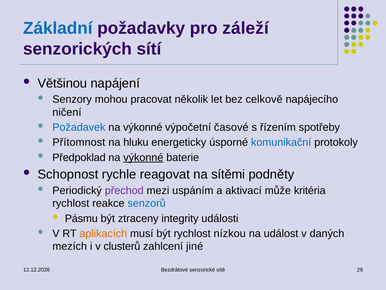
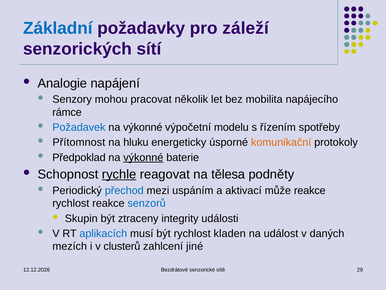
Většinou: Většinou -> Analogie (62, 83)
celkově: celkově -> mobilita (264, 99)
ničení: ničení -> rámce (67, 112)
časové: časové -> modelu (231, 127)
komunikační colour: blue -> orange (281, 142)
rychle underline: none -> present (119, 174)
sítěmi: sítěmi -> tělesa (228, 174)
přechod colour: purple -> blue (124, 190)
může kritéria: kritéria -> reakce (310, 190)
Pásmu: Pásmu -> Skupin (81, 218)
aplikacích colour: orange -> blue (103, 233)
nízkou: nízkou -> kladen (230, 233)
